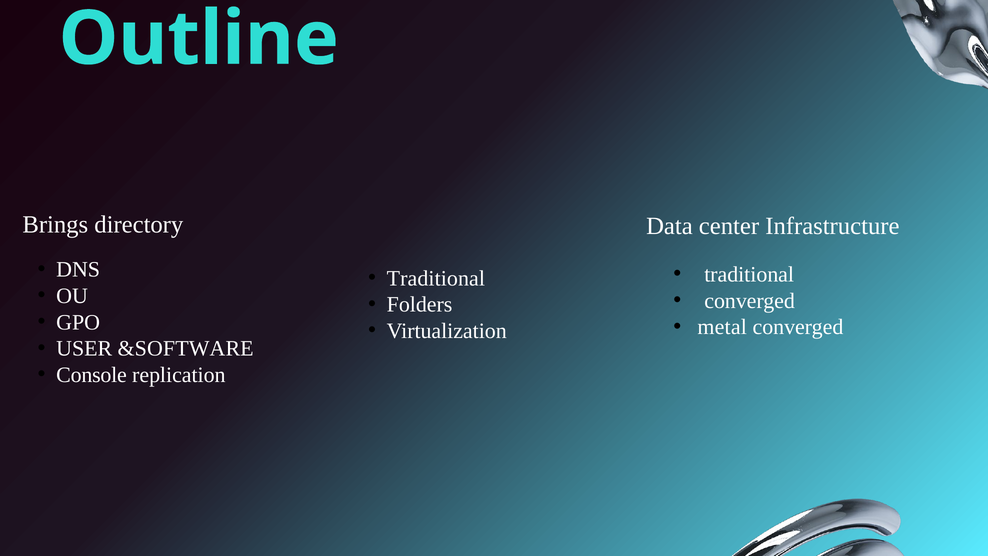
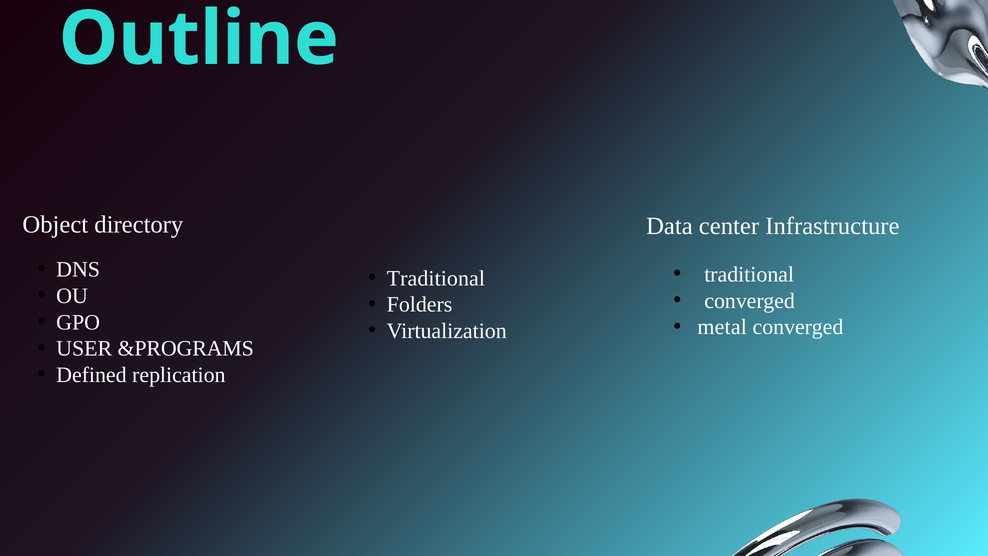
Brings: Brings -> Object (55, 225)
&SOFTWARE: &SOFTWARE -> &PROGRAMS (186, 348)
Console: Console -> Defined (91, 375)
